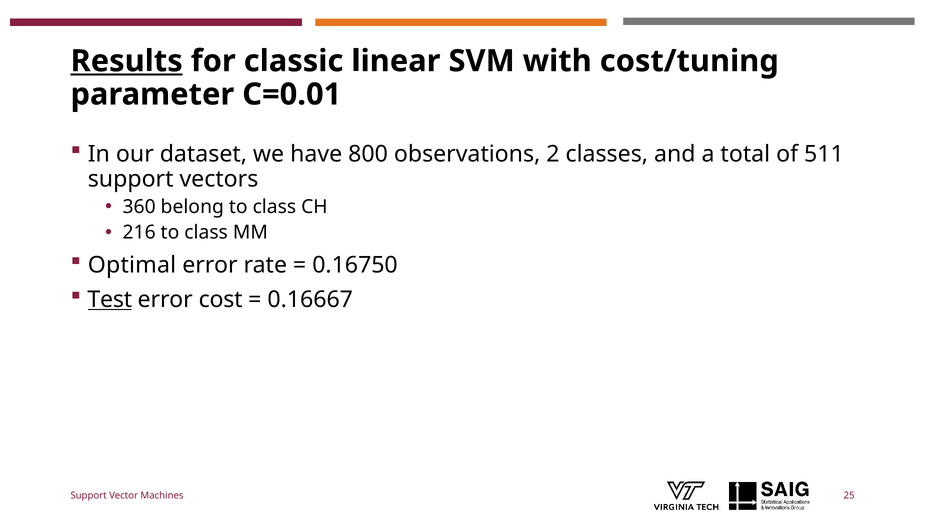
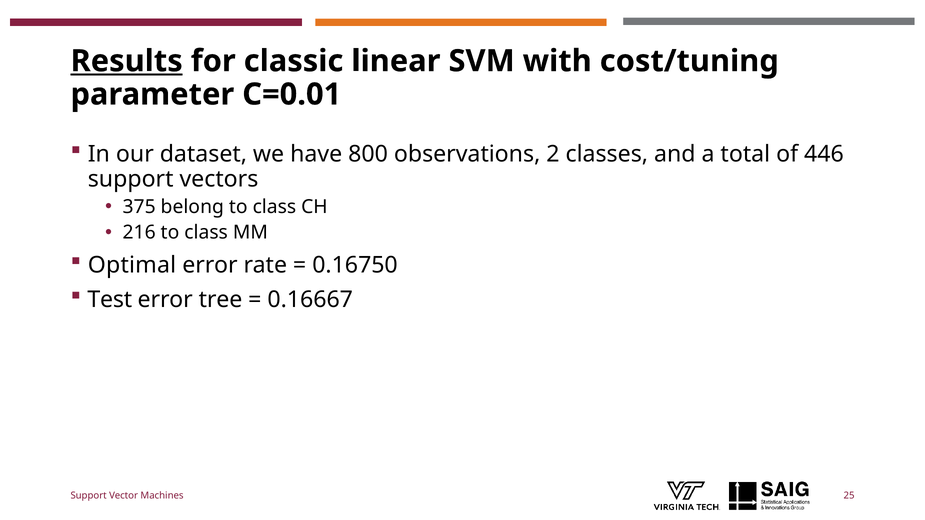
511: 511 -> 446 (824, 154)
360: 360 -> 375 (139, 207)
Test underline: present -> none (110, 300)
cost: cost -> tree (221, 300)
